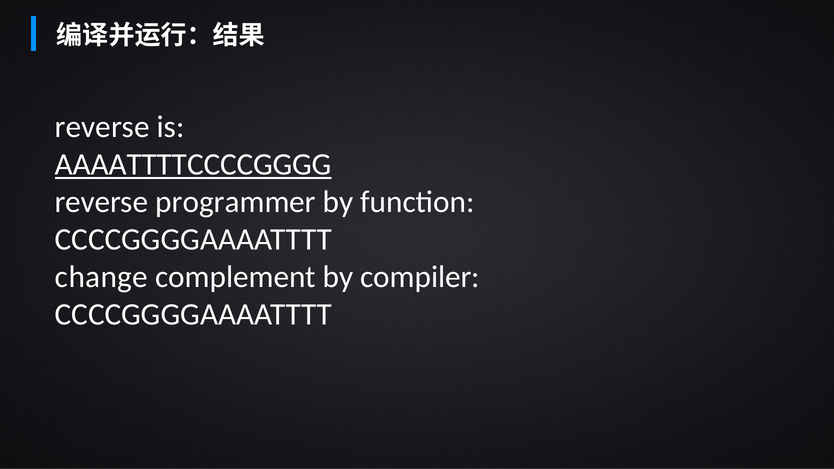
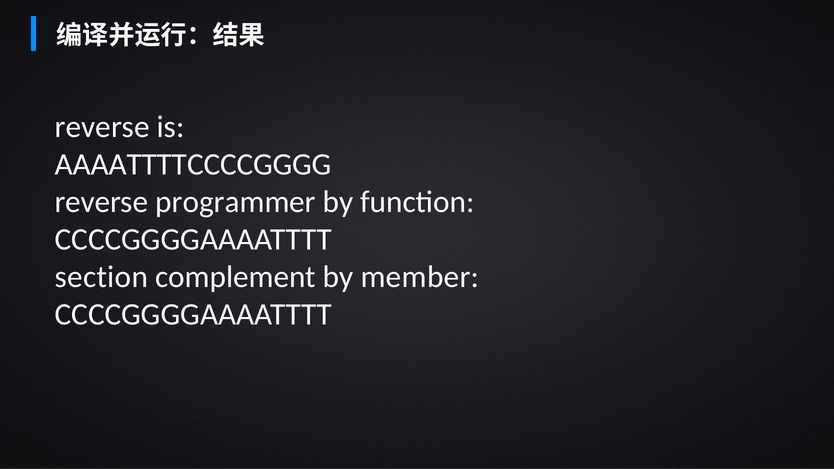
AAAATTTTCCCCGGGG underline: present -> none (193, 165)
change: change -> section (101, 277)
compiler: compiler -> member (420, 277)
